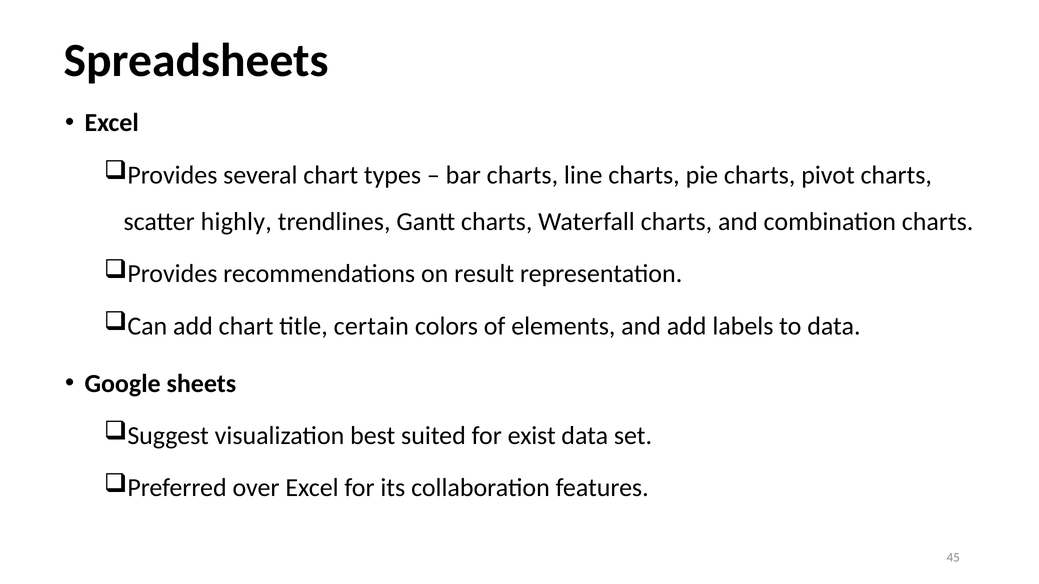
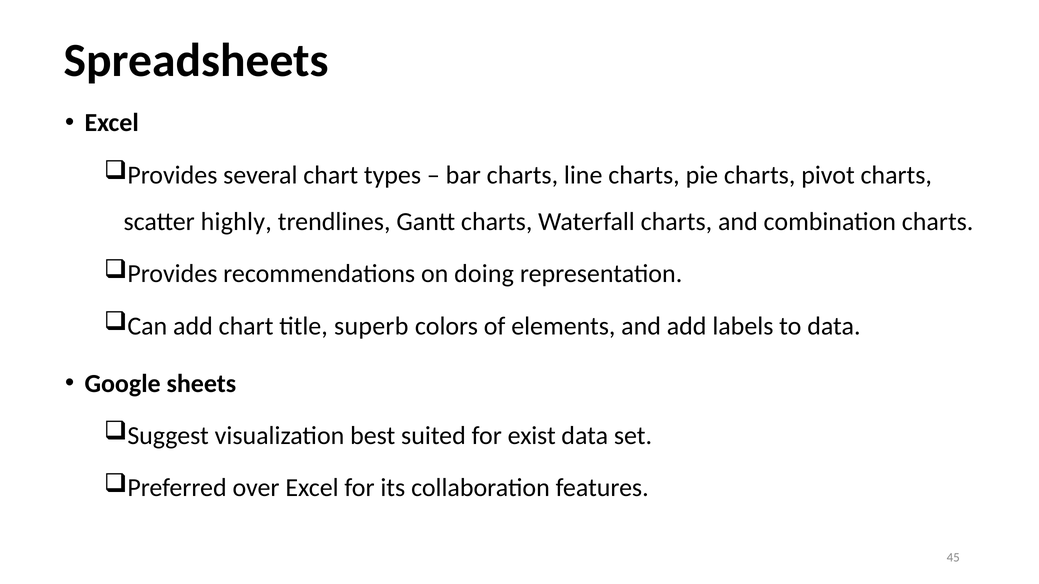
result: result -> doing (484, 274)
certain: certain -> superb (371, 326)
